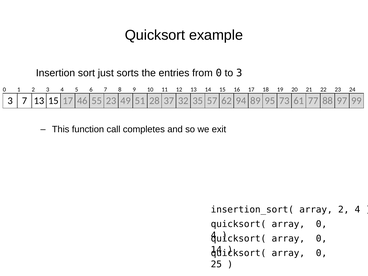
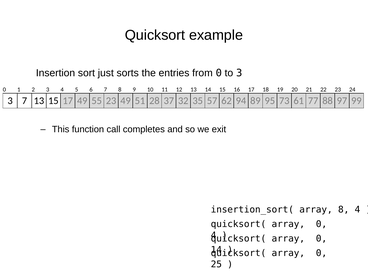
17 46: 46 -> 49 (82, 101)
array 2: 2 -> 8 (344, 210)
